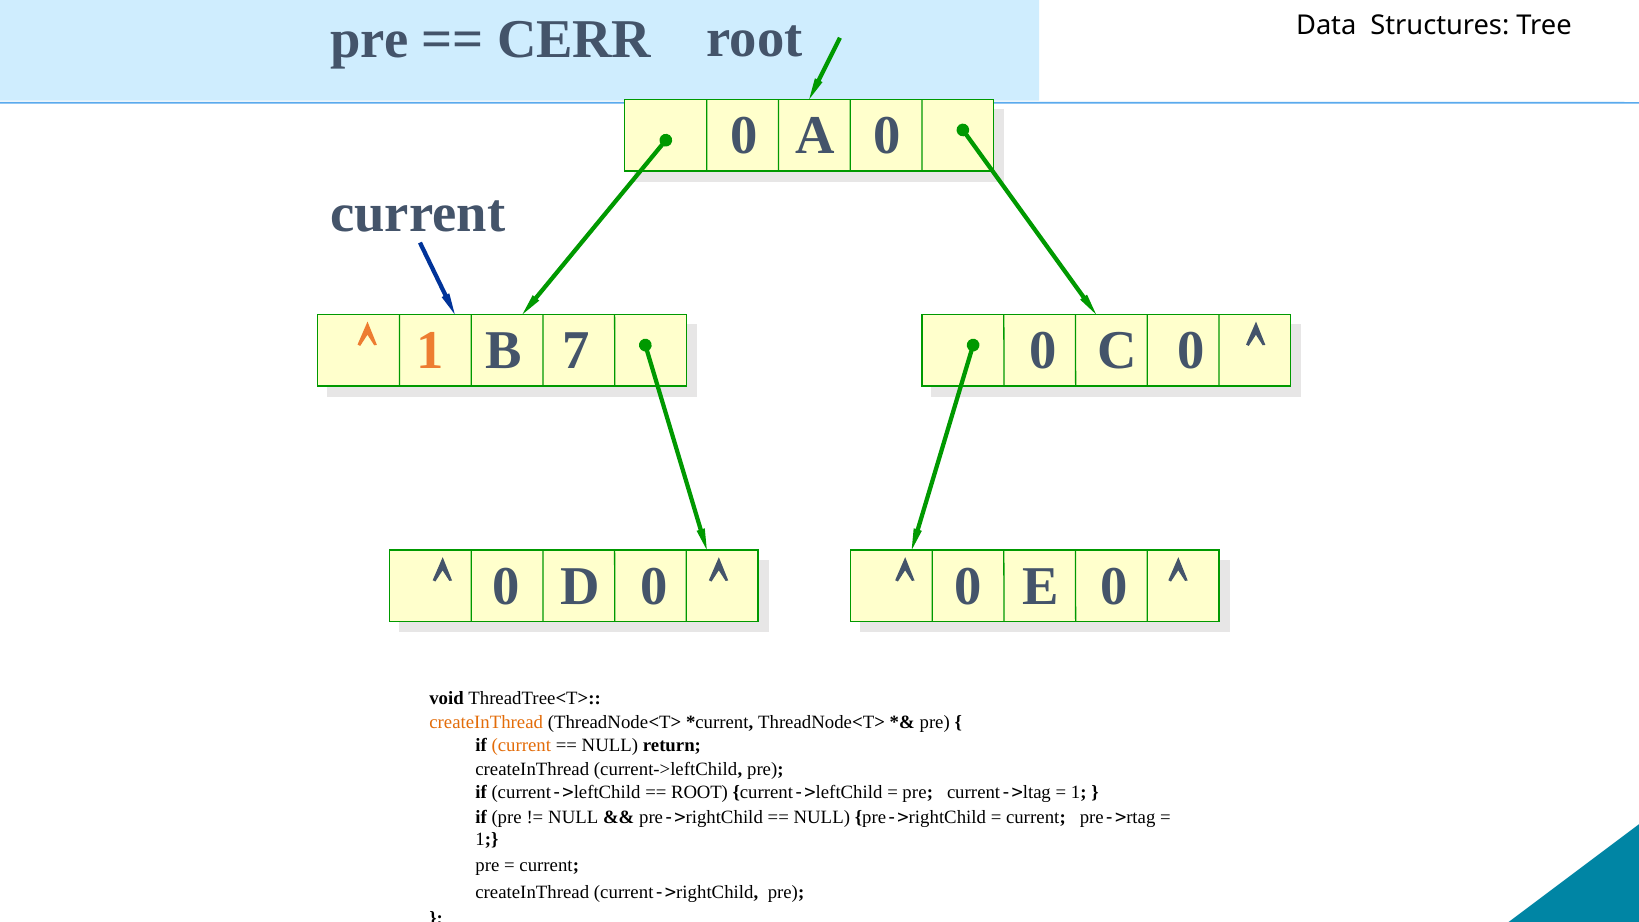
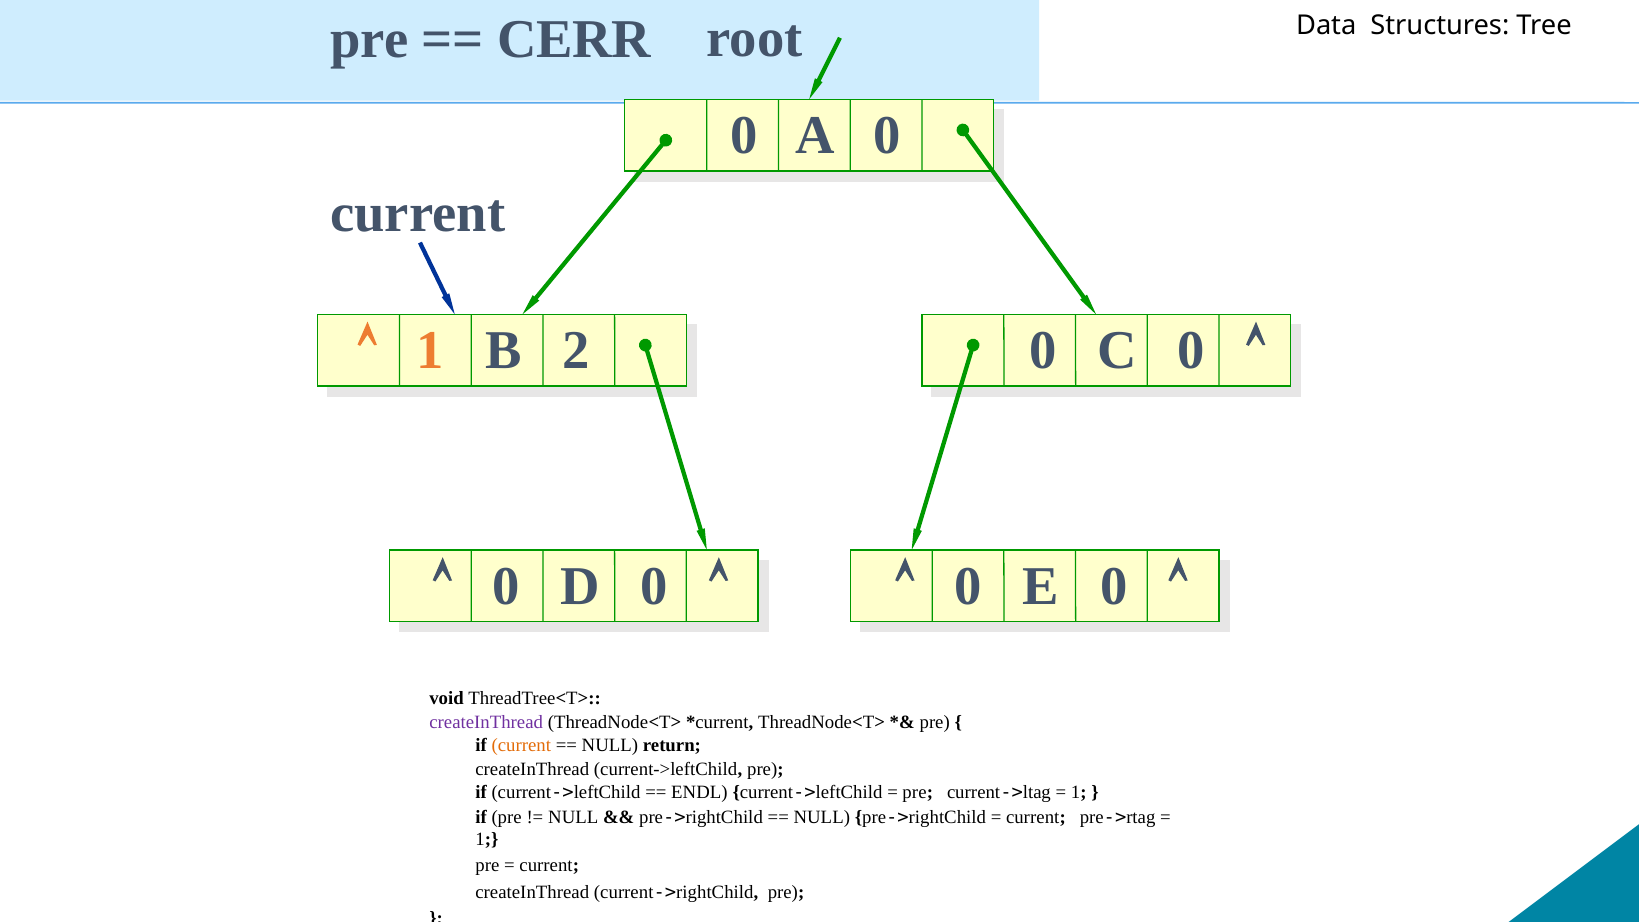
7: 7 -> 2 (576, 351)
createInThread colour: orange -> purple (486, 722)
ROOT: ROOT -> ENDL (699, 792)
